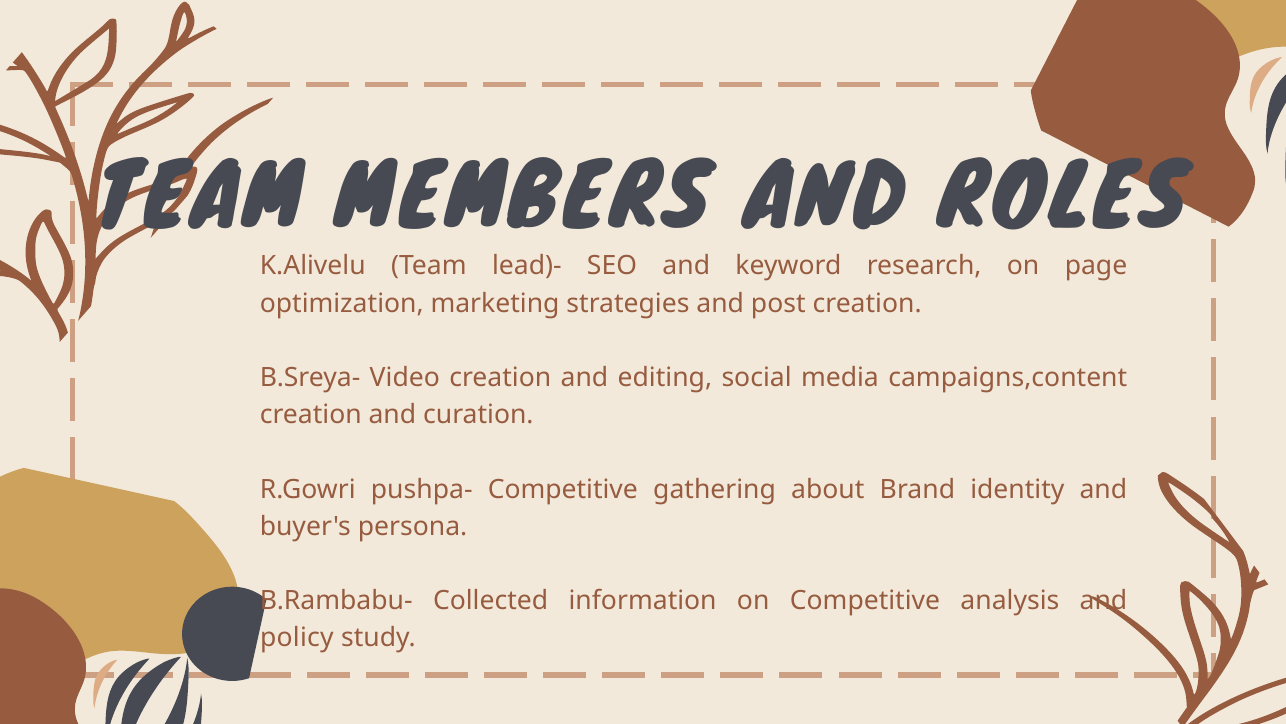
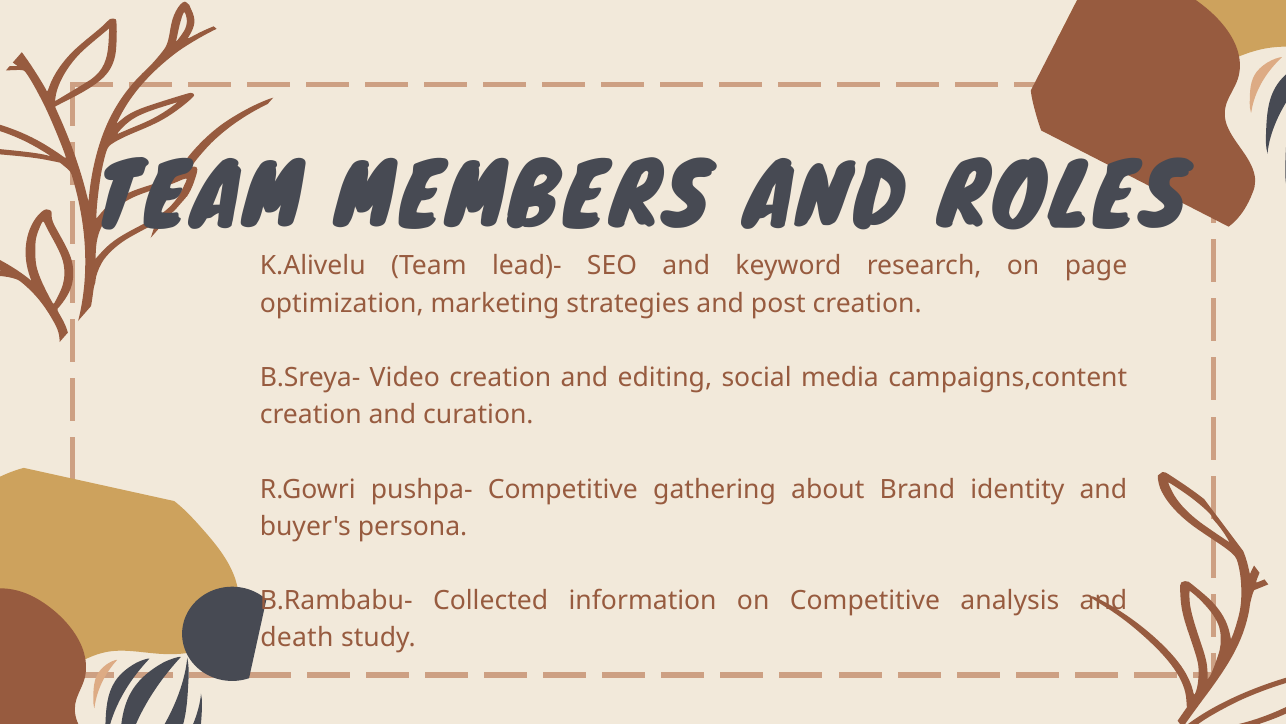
policy: policy -> death (297, 638)
